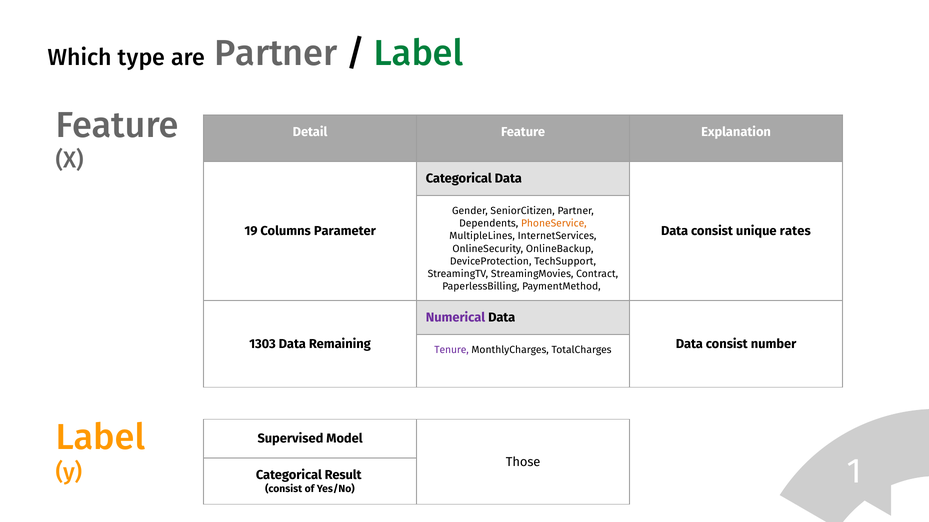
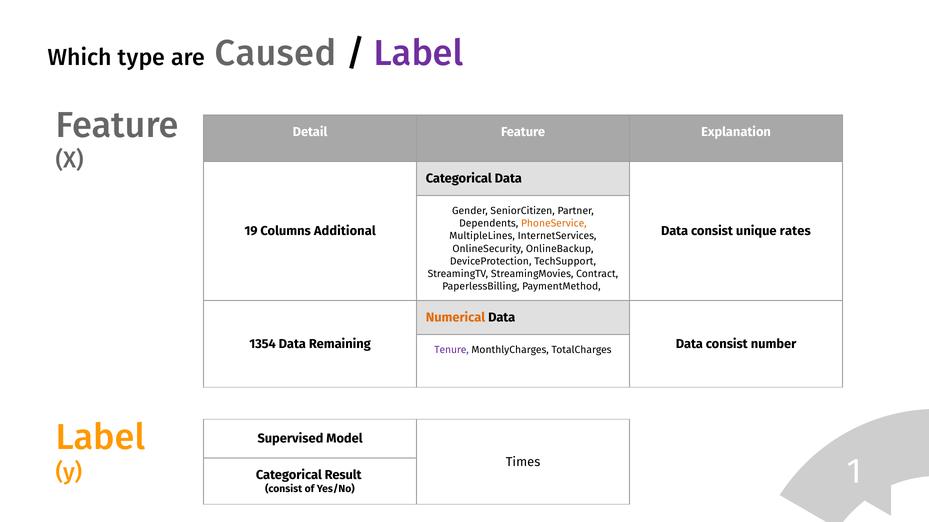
are Partner: Partner -> Caused (275, 53)
Label colour: green -> purple (419, 53)
Parameter: Parameter -> Additional (345, 231)
Numerical colour: purple -> orange (455, 318)
1303: 1303 -> 1354 (263, 344)
Those: Those -> Times (523, 462)
